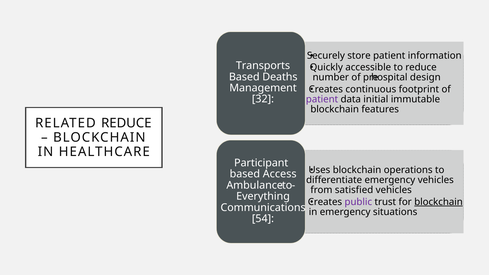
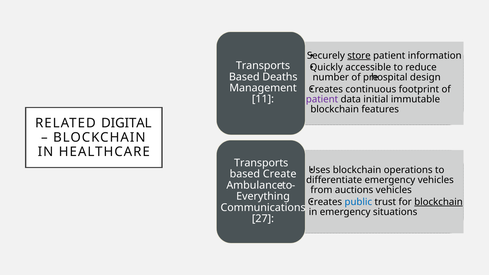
store underline: none -> present (359, 56)
32: 32 -> 11 (263, 99)
RELATED REDUCE: REDUCE -> DIGITAL (126, 123)
Participant: Participant -> Transports (261, 163)
Access: Access -> Create (280, 174)
satisfied: satisfied -> auctions (354, 190)
public colour: purple -> blue (358, 202)
54: 54 -> 27 (263, 219)
